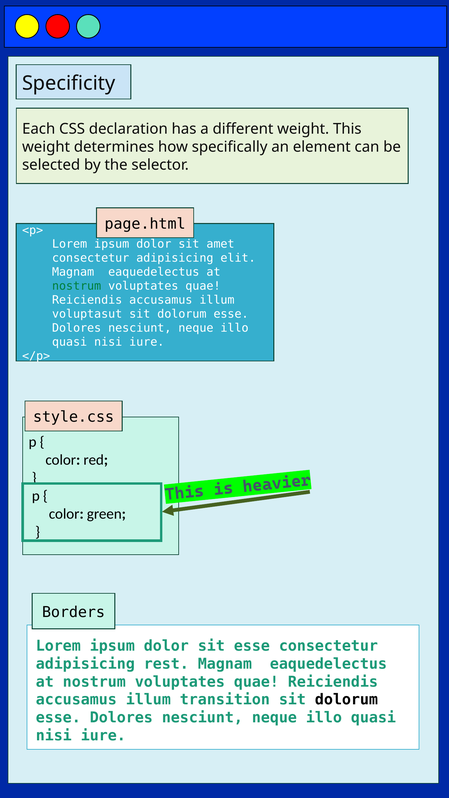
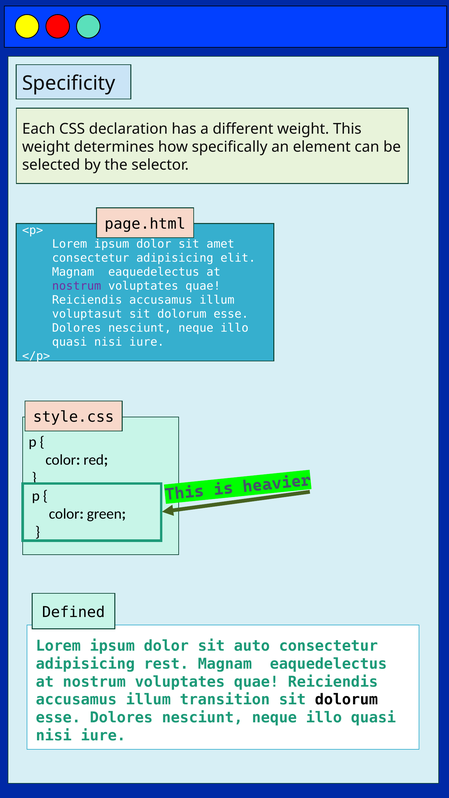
nostrum colour: green -> purple (77, 286)
Borders: Borders -> Defined (73, 612)
sit esse: esse -> auto (252, 646)
